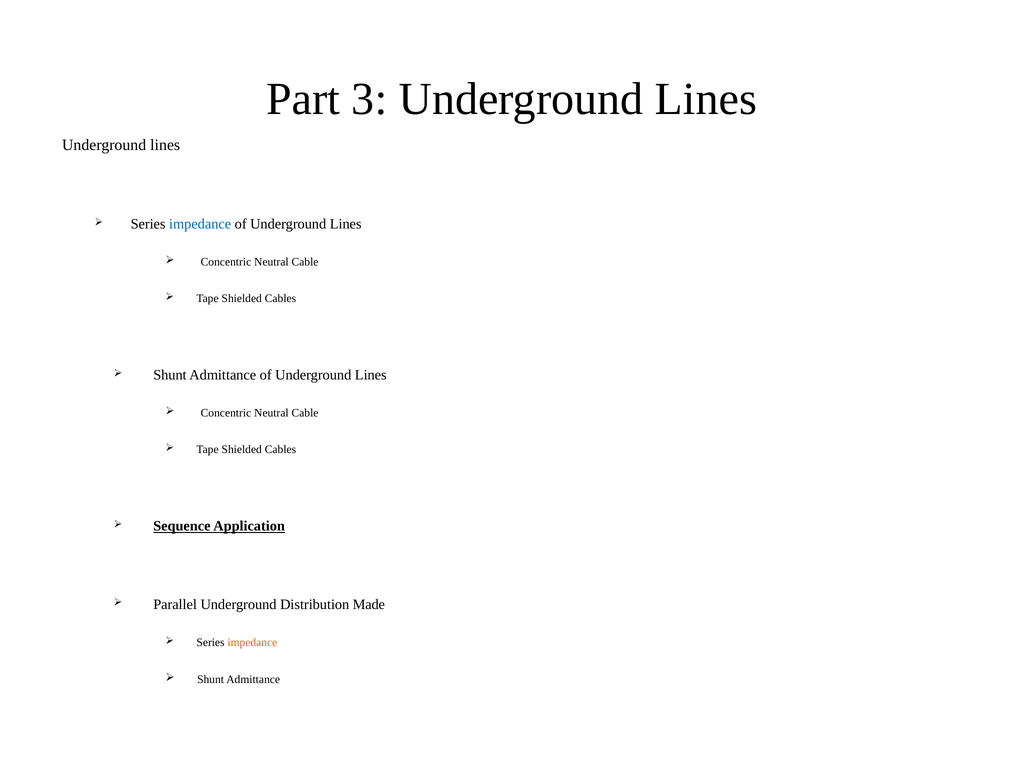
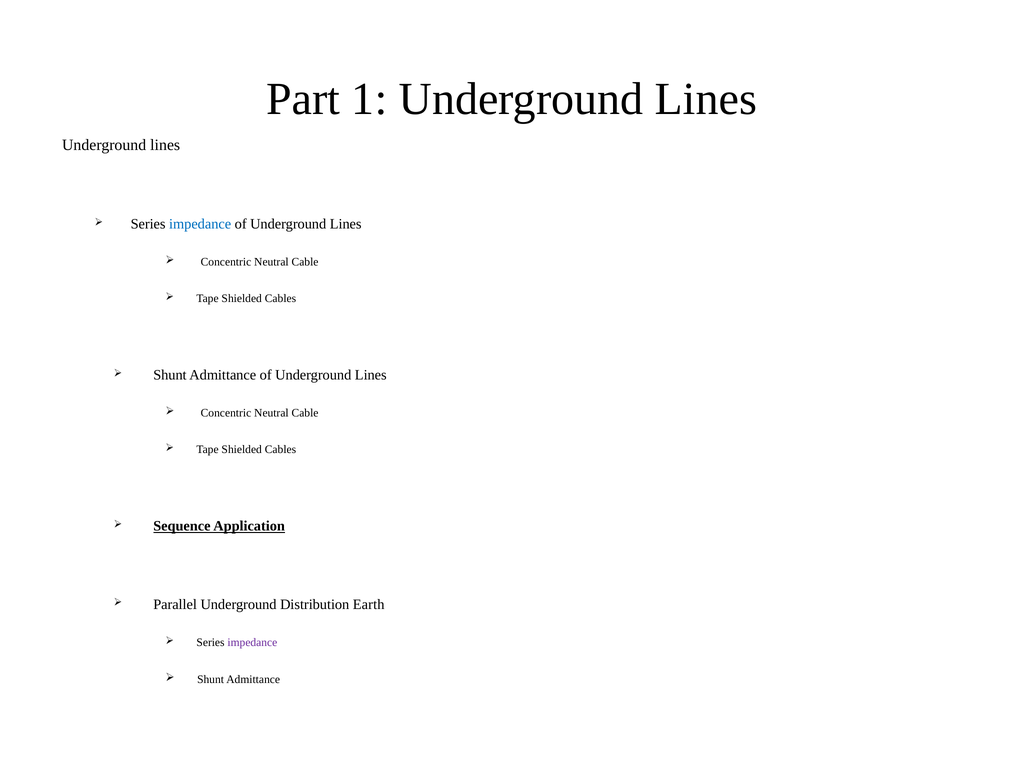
3: 3 -> 1 (369, 99)
Made: Made -> Earth (369, 605)
impedance colour: orange -> purple (252, 643)
